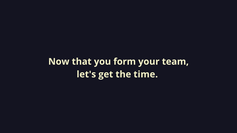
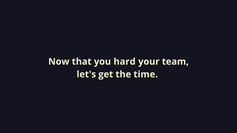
form: form -> hard (125, 62)
